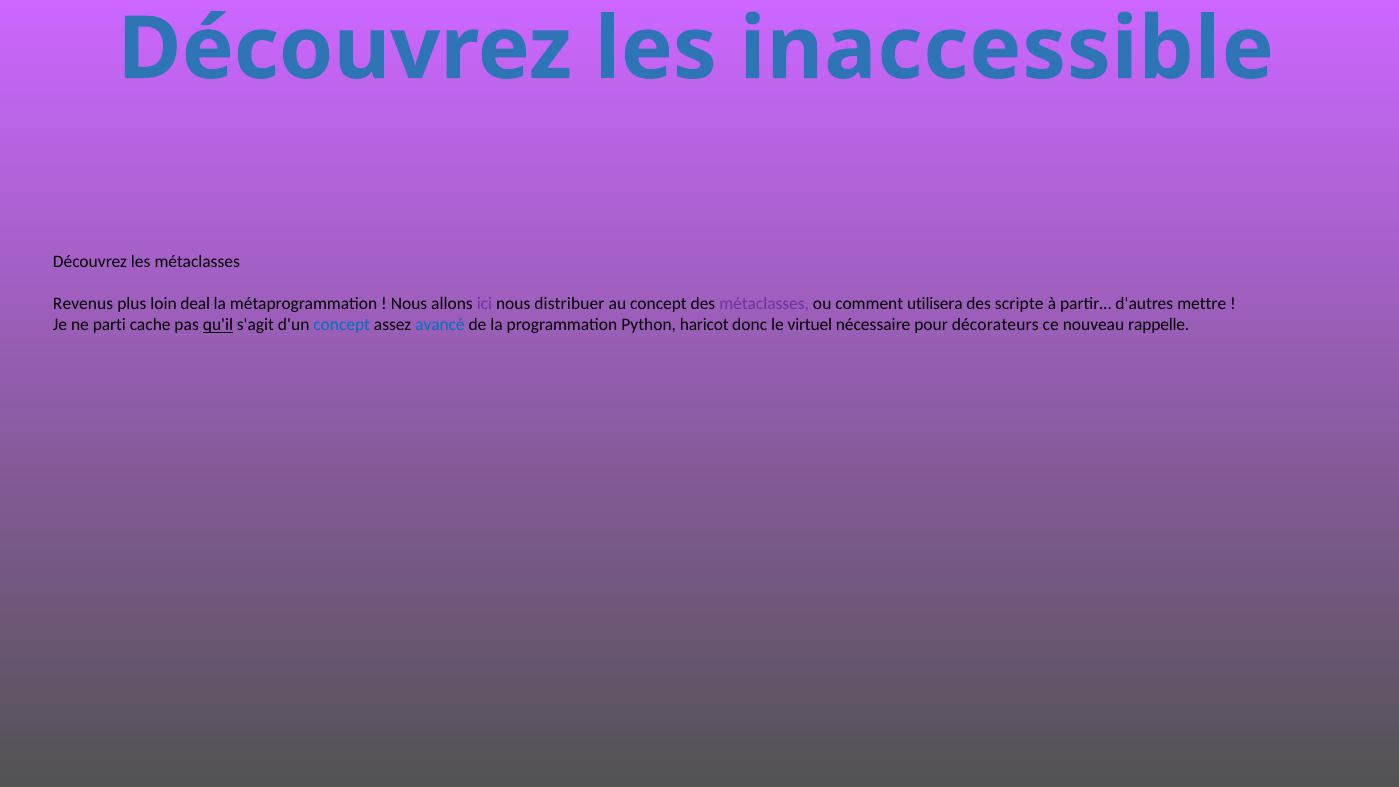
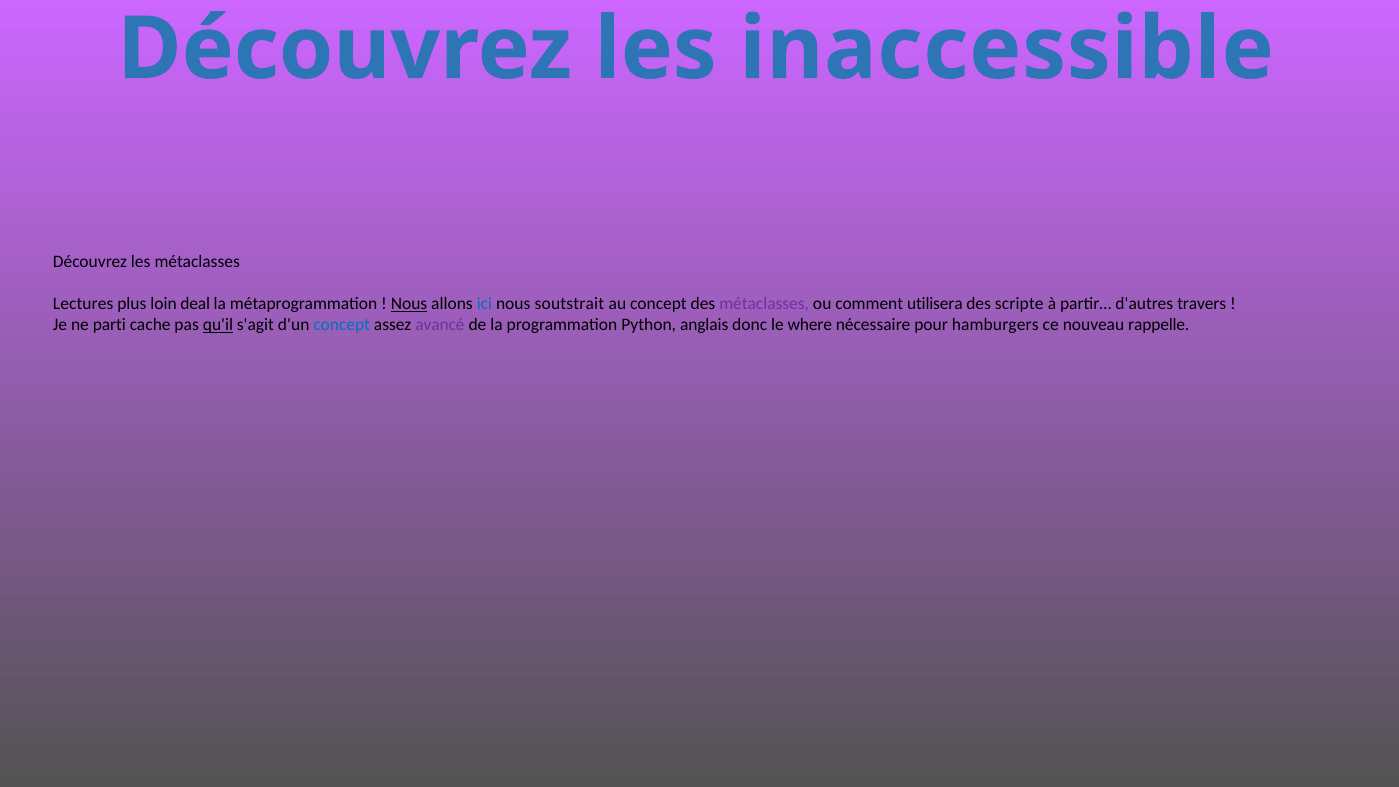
Revenus: Revenus -> Lectures (83, 304)
Nous underline: none -> present (409, 304)
ici colour: purple -> blue (484, 304)
distribuer: distribuer -> soutstrait (569, 304)
mettre: mettre -> travers (1202, 304)
avancé colour: blue -> purple (440, 325)
haricot: haricot -> anglais (704, 325)
virtuel: virtuel -> where (810, 325)
décorateurs: décorateurs -> hamburgers (995, 325)
